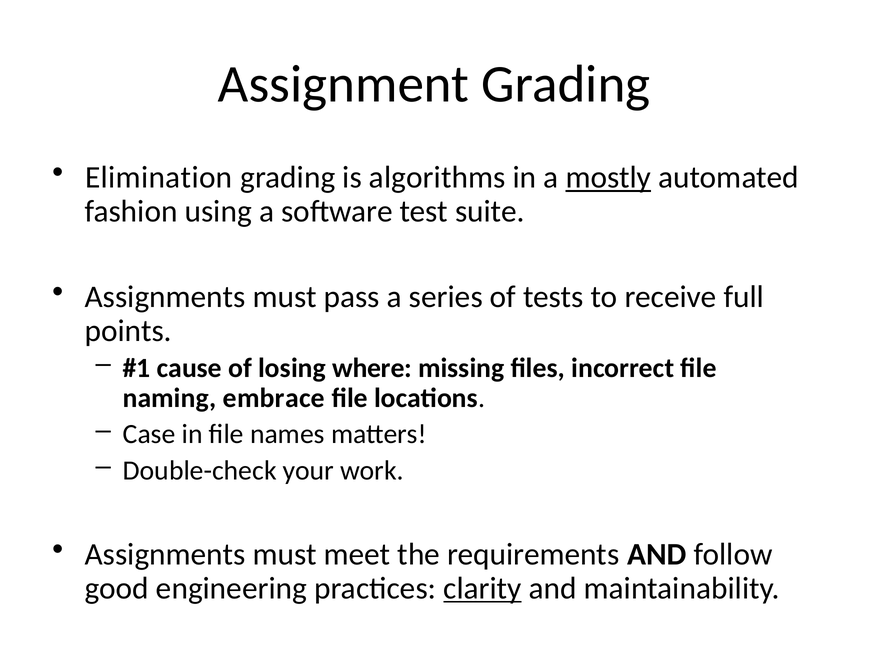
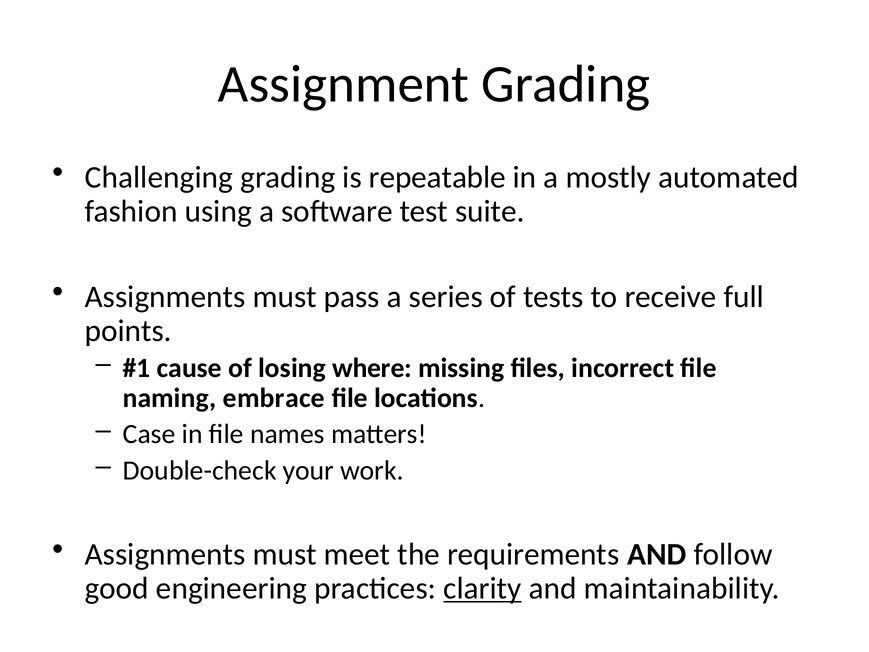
Elimination: Elimination -> Challenging (159, 177)
algorithms: algorithms -> repeatable (437, 177)
mostly underline: present -> none (608, 177)
